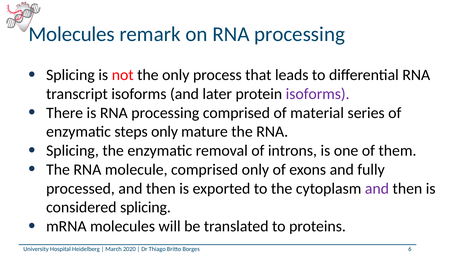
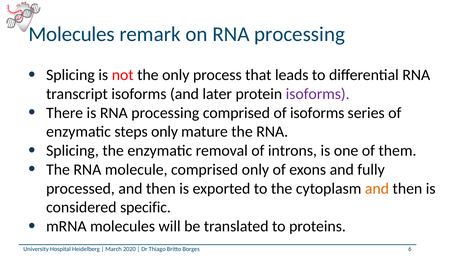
of material: material -> isoforms (317, 113)
and colour: purple -> orange (377, 189)
considered splicing: splicing -> specific (145, 207)
